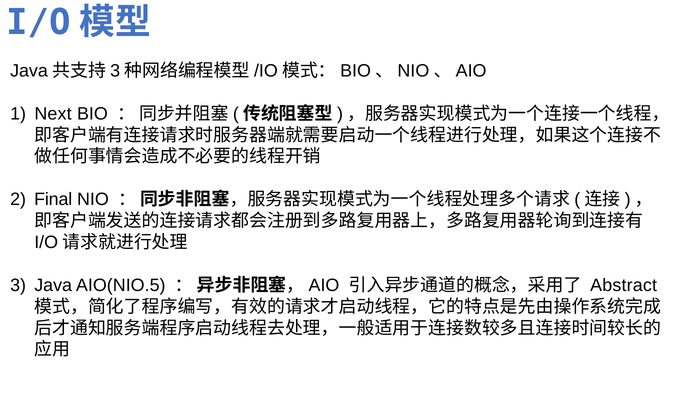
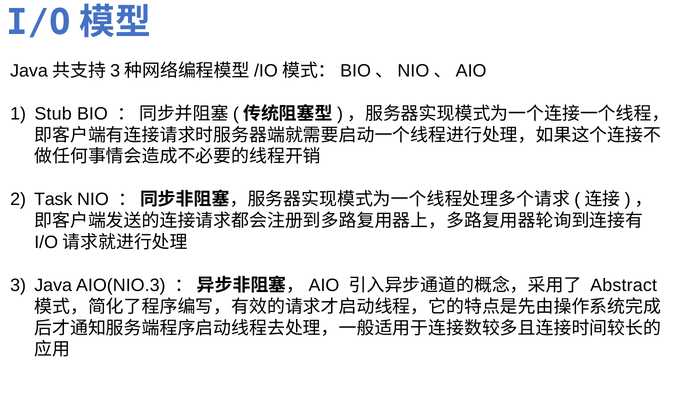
Next: Next -> Stub (53, 114)
Final: Final -> Task (53, 200)
AIO(NIO.5: AIO(NIO.5 -> AIO(NIO.3 (121, 286)
